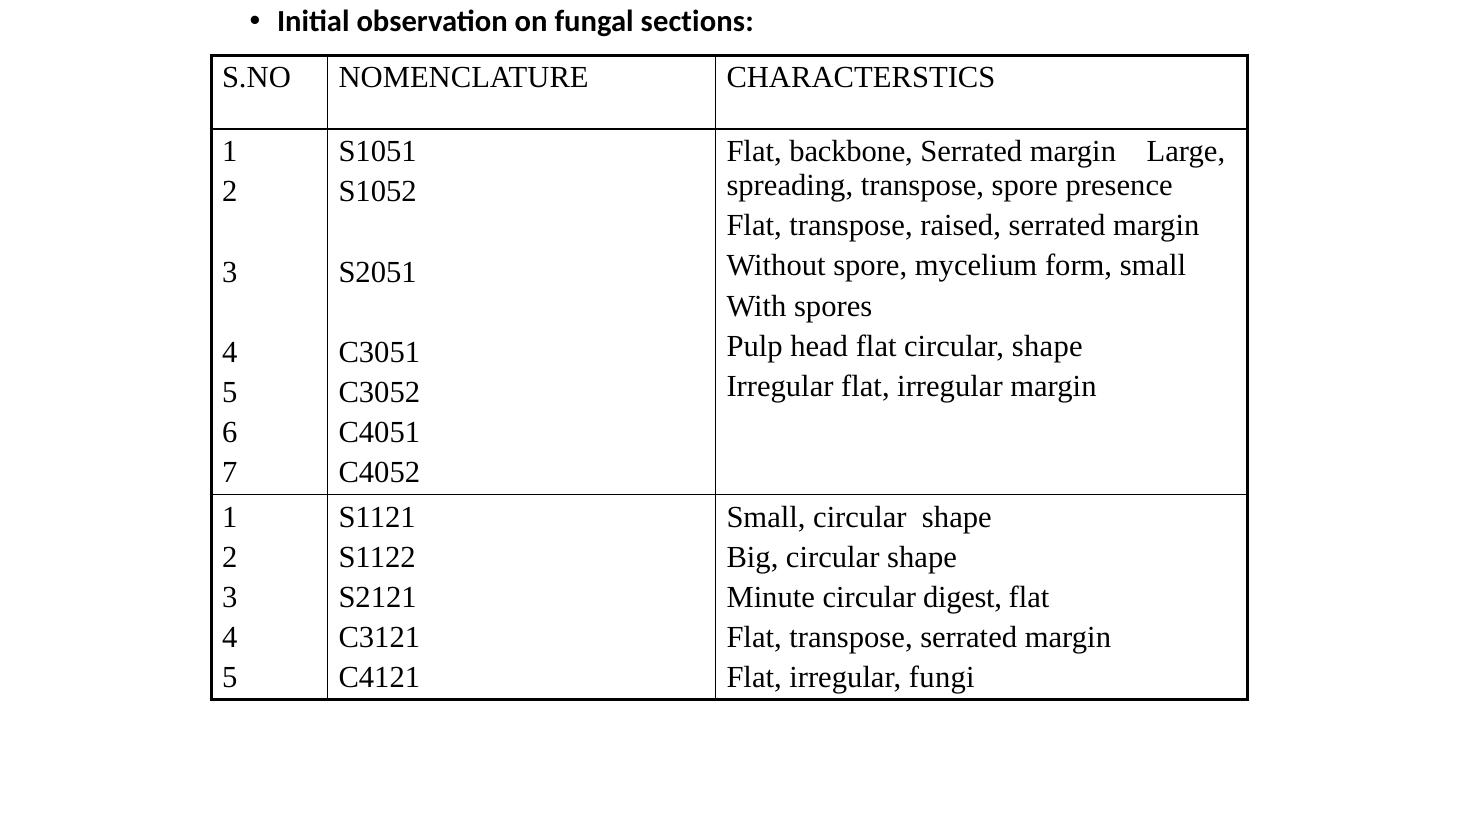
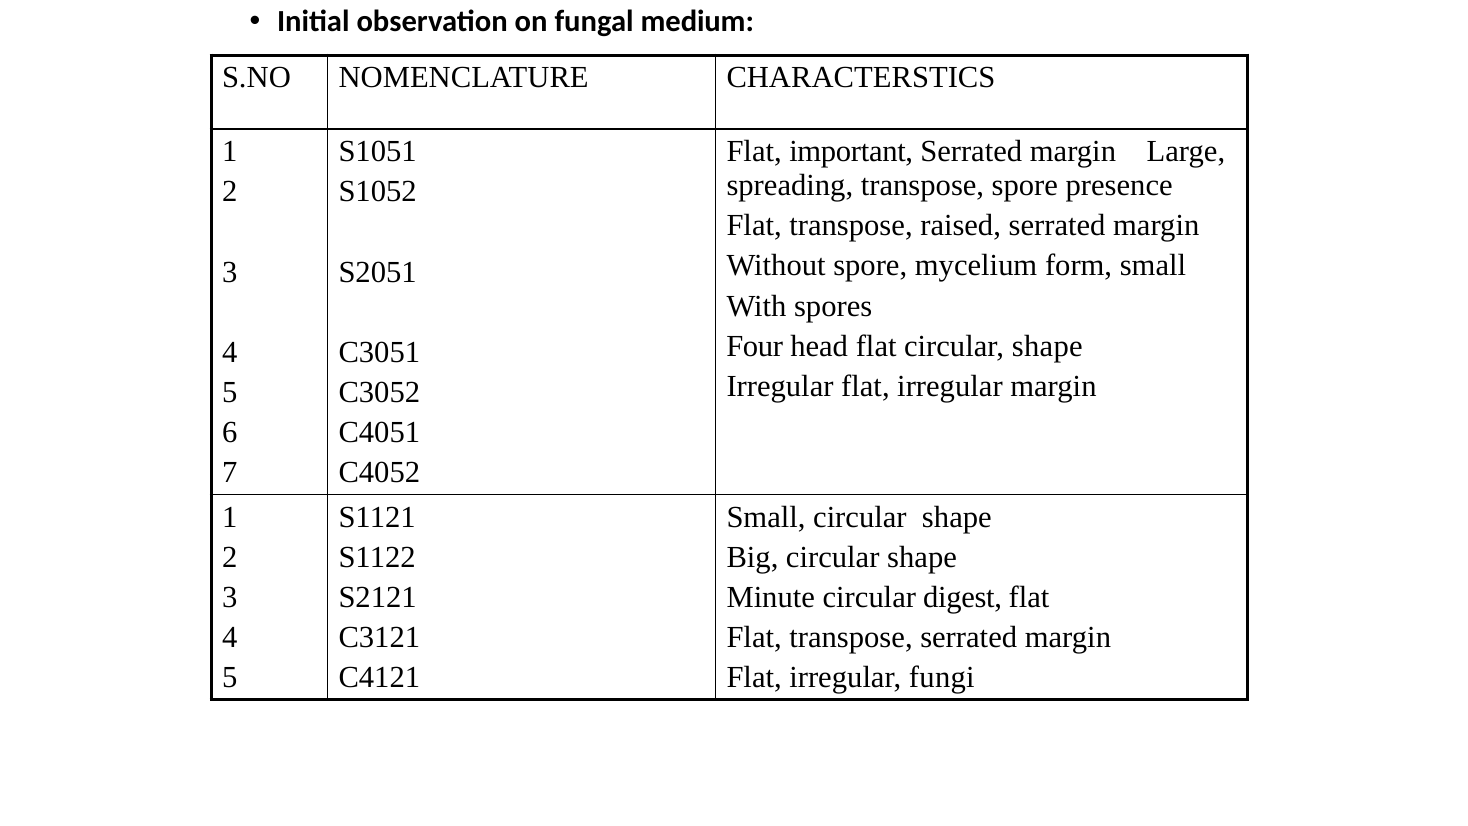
sections: sections -> medium (697, 22)
backbone: backbone -> important (851, 152)
Pulp: Pulp -> Four (755, 346)
